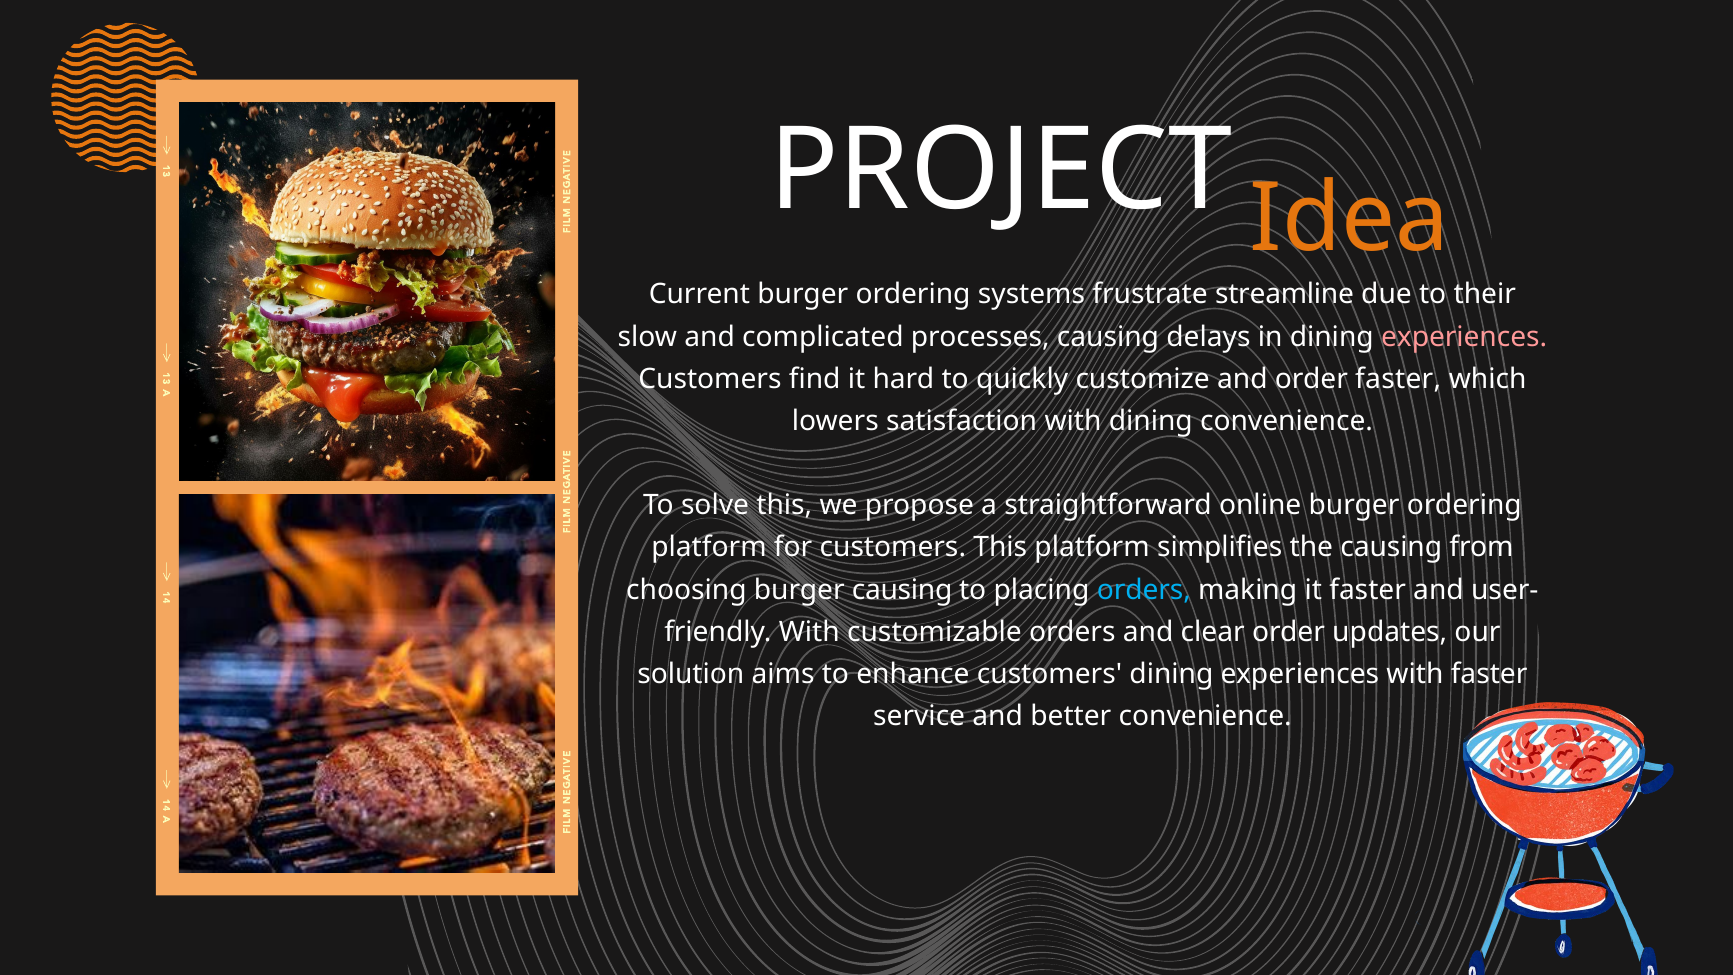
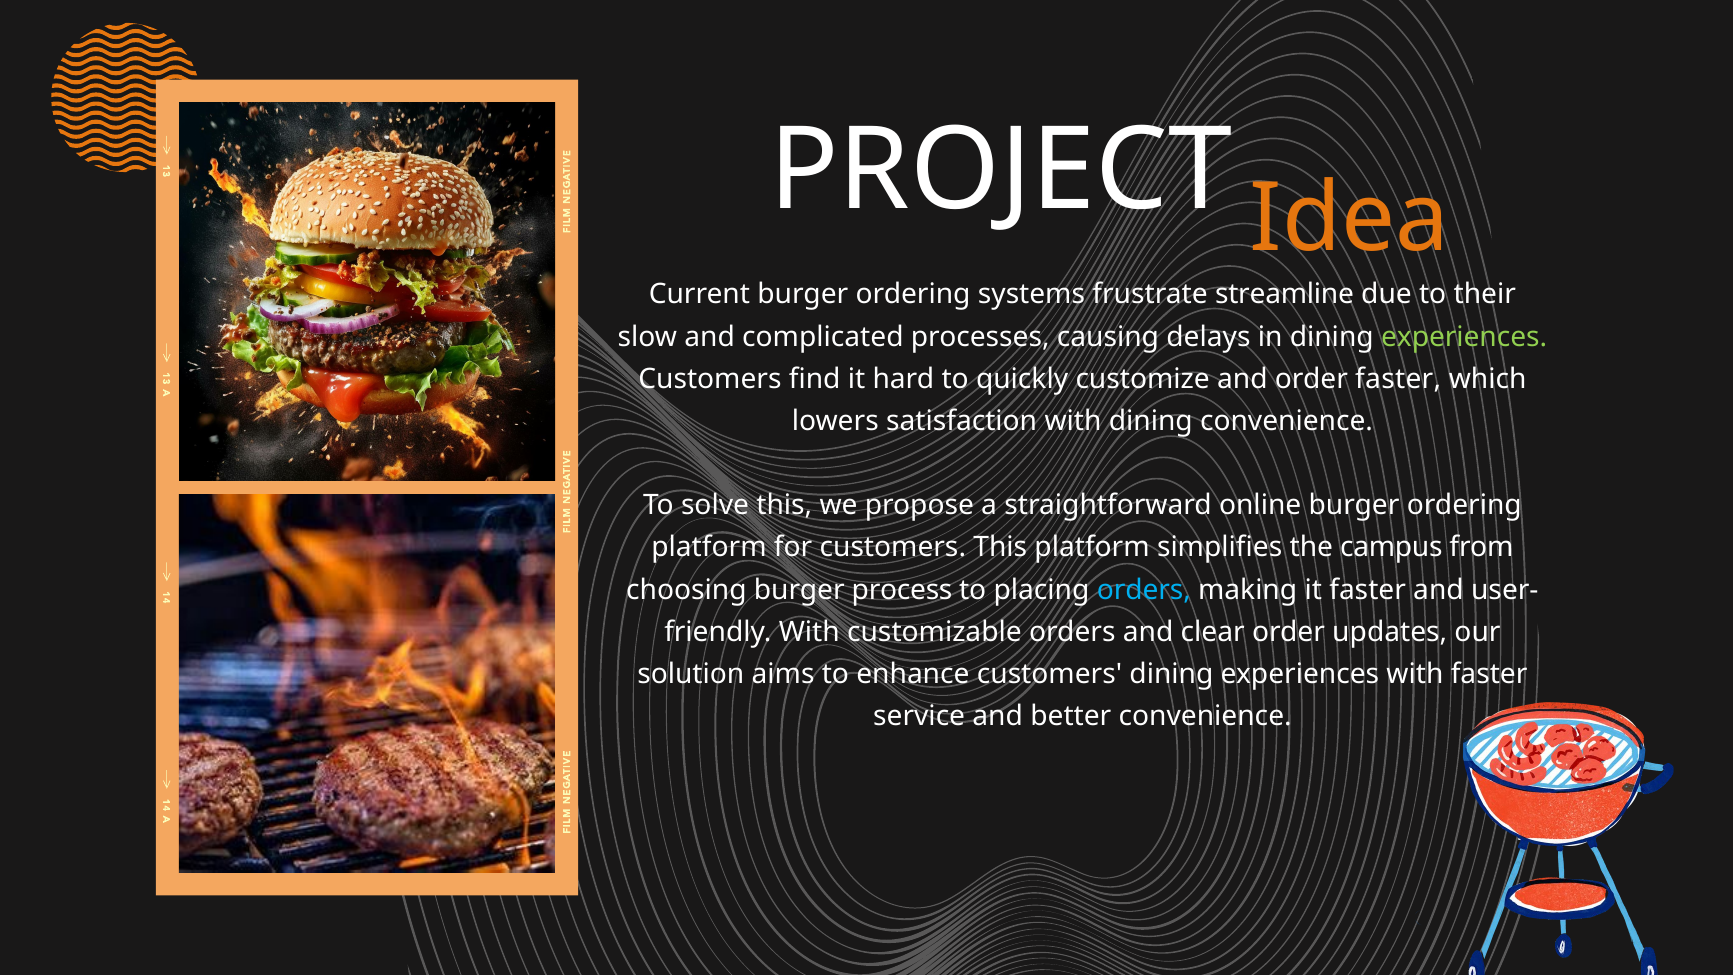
experiences colour: pink -> light green (1464, 337)
the causing: causing -> campus (1391, 547)
burger causing: causing -> process (902, 590)
